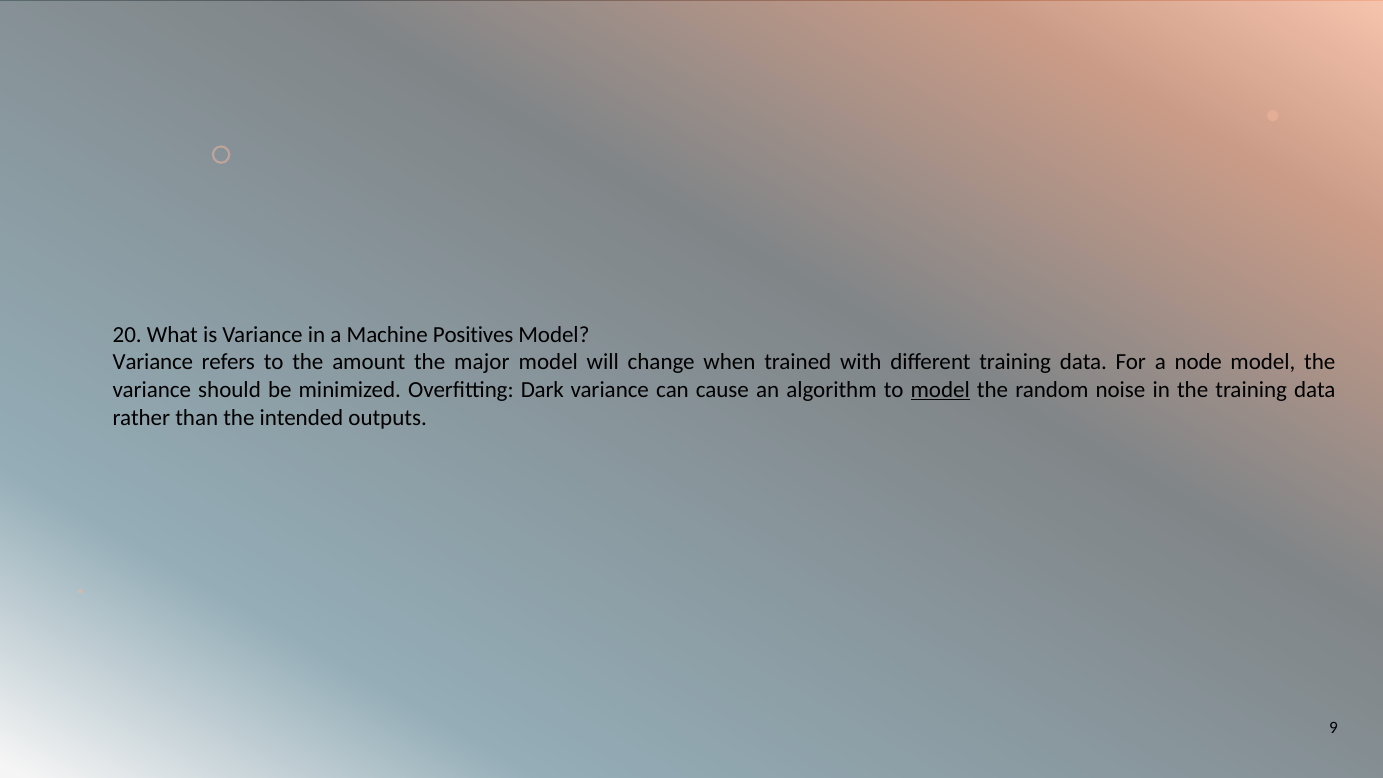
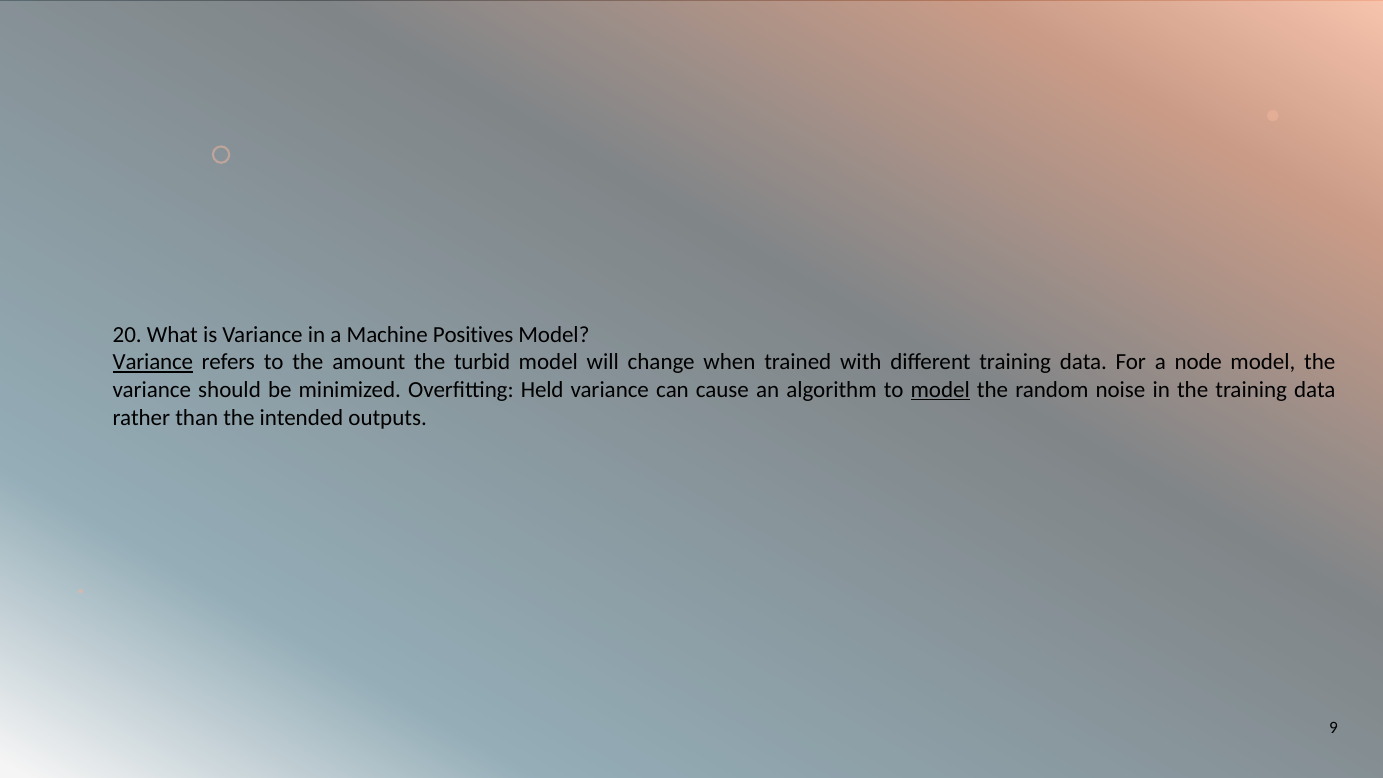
Variance underline: none -> present (153, 362)
major: major -> turbid (482, 362)
Dark: Dark -> Held (542, 390)
